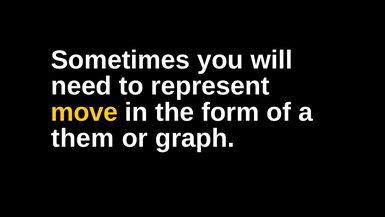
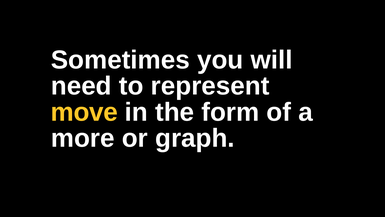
them: them -> more (83, 138)
